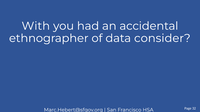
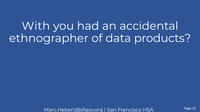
consider: consider -> products (162, 38)
